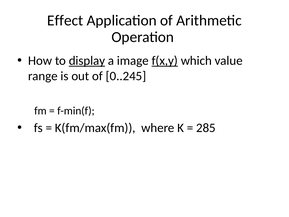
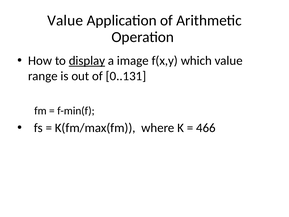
Effect: Effect -> Value (65, 20)
f(x,y underline: present -> none (165, 61)
0..245: 0..245 -> 0..131 (126, 76)
285: 285 -> 466 (206, 128)
